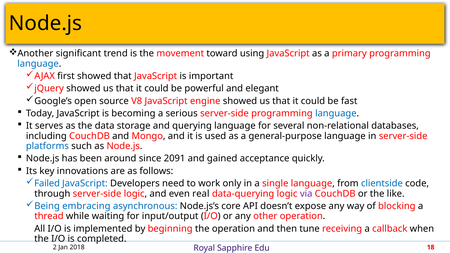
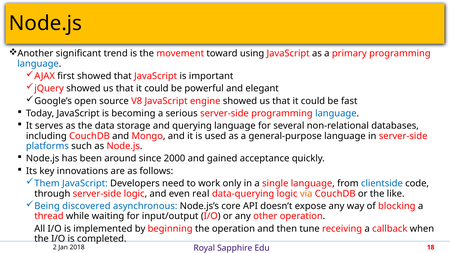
2091: 2091 -> 2000 (175, 159)
Failed: Failed -> Them (47, 184)
via colour: purple -> orange (306, 194)
embracing: embracing -> discovered (86, 206)
